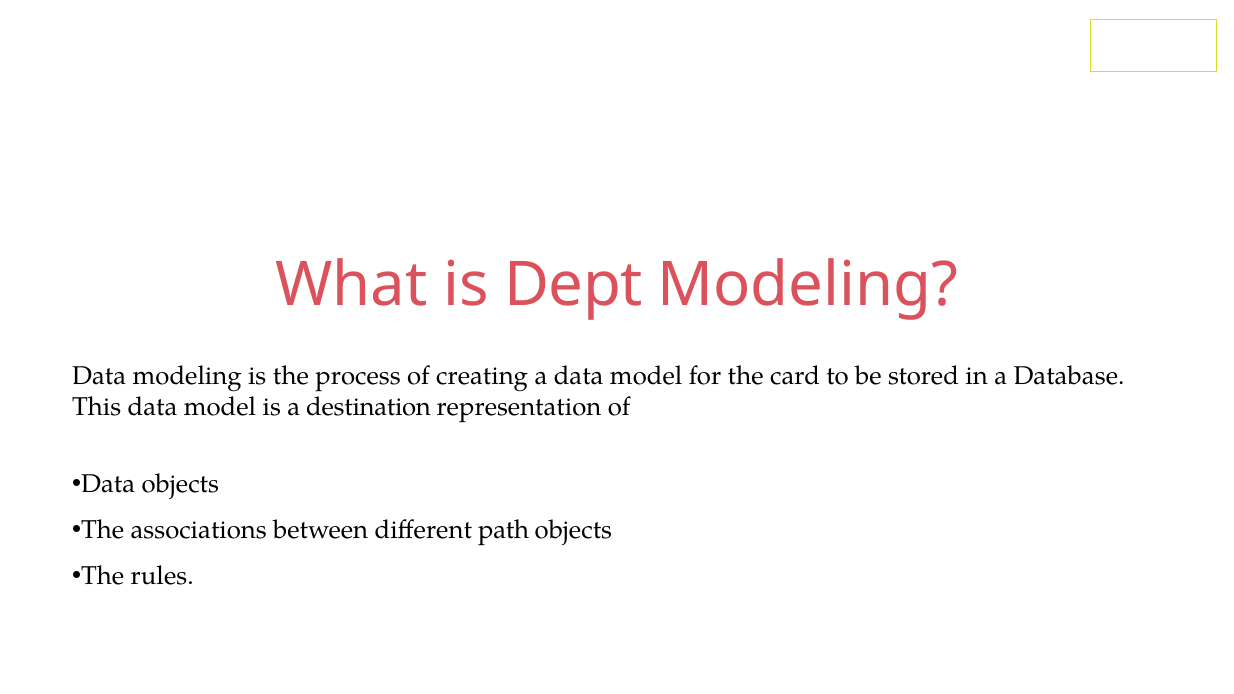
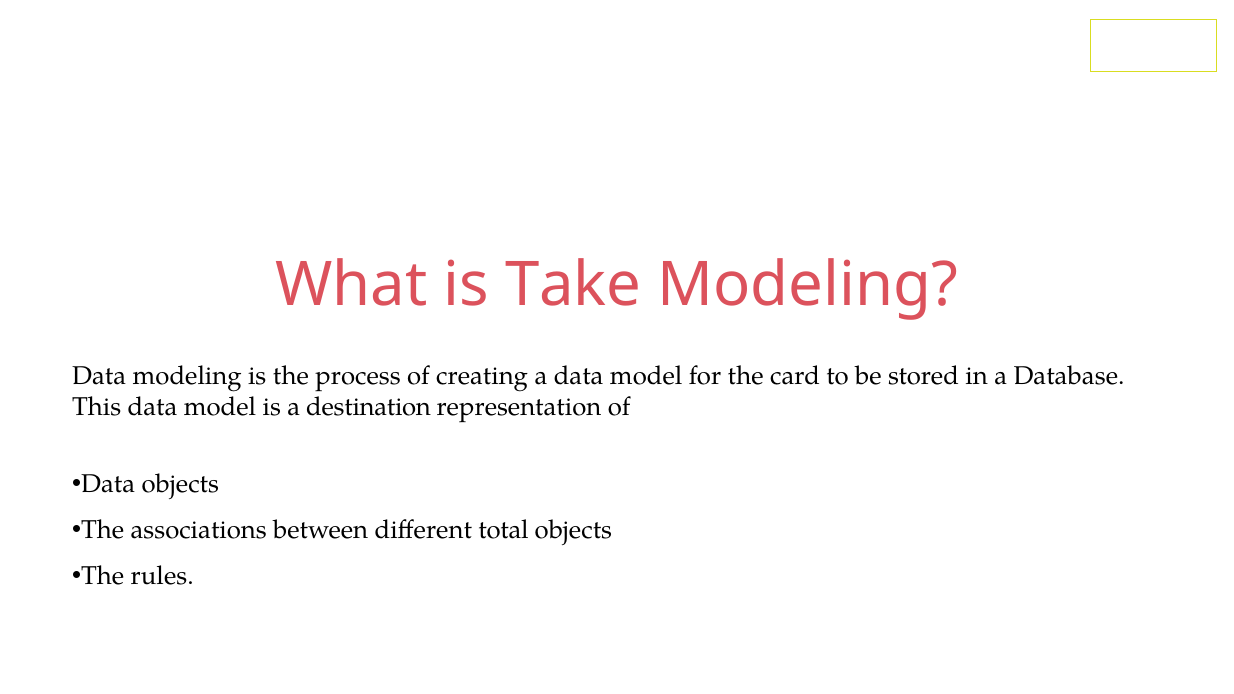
Dept: Dept -> Take (573, 285)
path: path -> total (504, 530)
